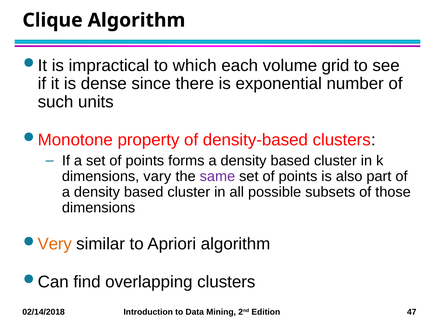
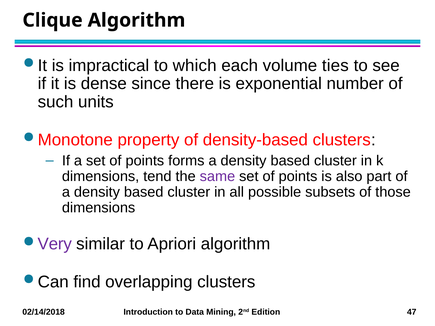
grid: grid -> ties (335, 66)
vary: vary -> tend (157, 176)
Very colour: orange -> purple (55, 244)
